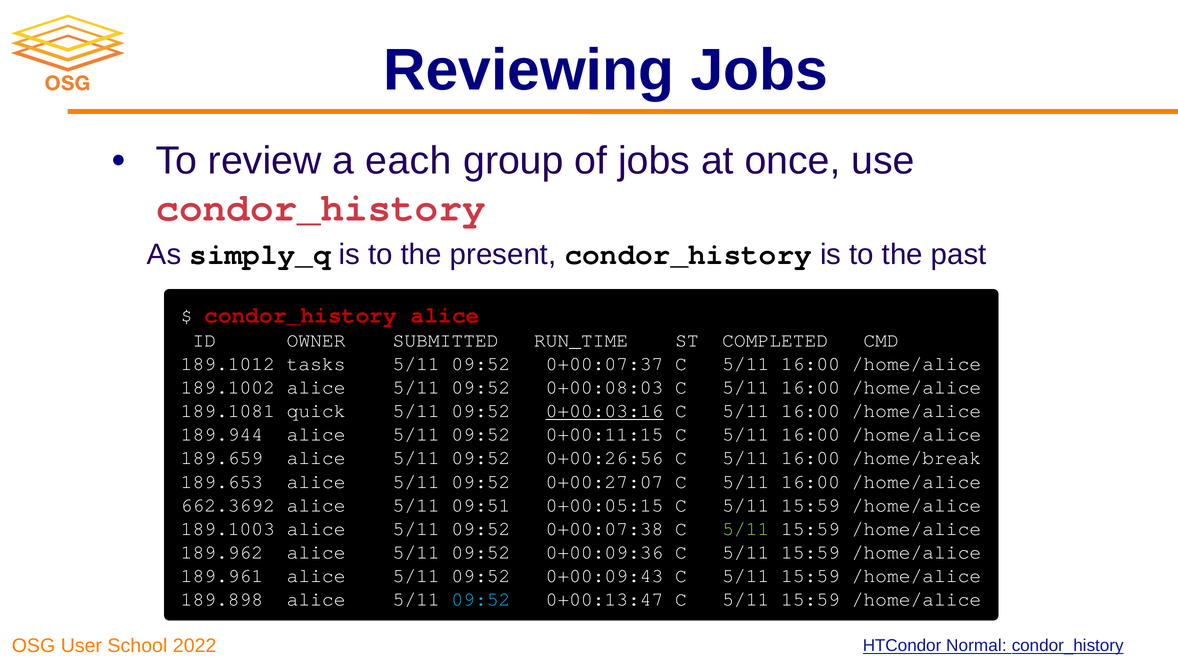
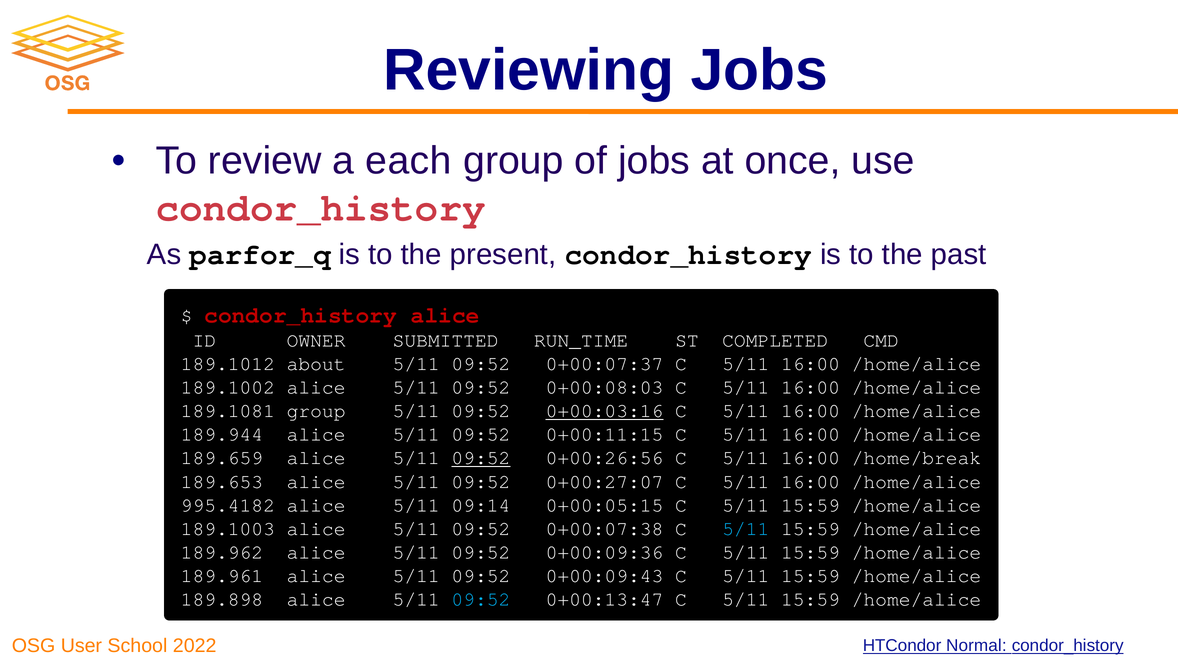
simply_q: simply_q -> parfor_q (260, 255)
tasks: tasks -> about (316, 364)
189.1081 quick: quick -> group (316, 411)
09:52 underline: none -> present (481, 458)
662.3692: 662.3692 -> 995.4182 (228, 506)
09:51: 09:51 -> 09:14 (481, 506)
5/11 colour: light green -> light blue (746, 529)
